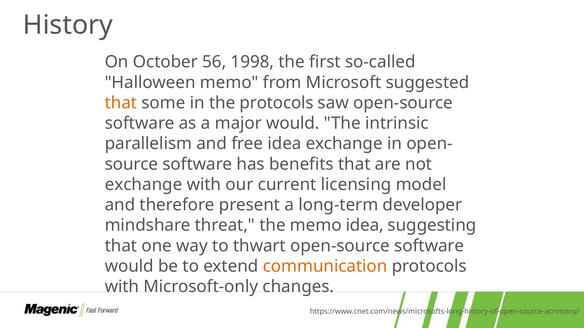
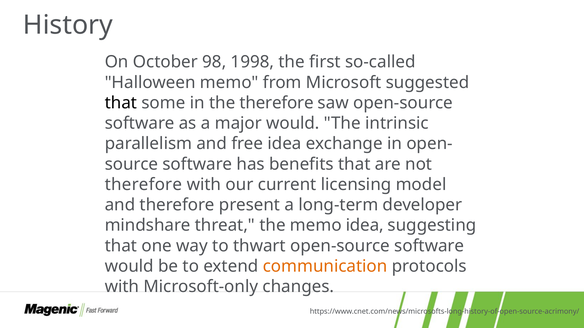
56: 56 -> 98 (214, 62)
that colour: orange -> black (121, 103)
the protocols: protocols -> therefore (277, 103)
exchange: exchange -> therefore (143, 185)
